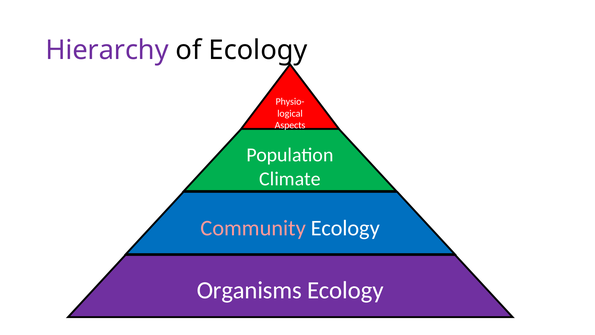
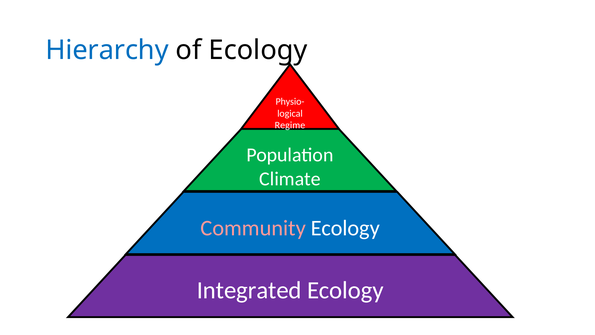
Hierarchy colour: purple -> blue (107, 50)
Aspects: Aspects -> Regime (290, 125)
Organisms: Organisms -> Integrated (249, 290)
